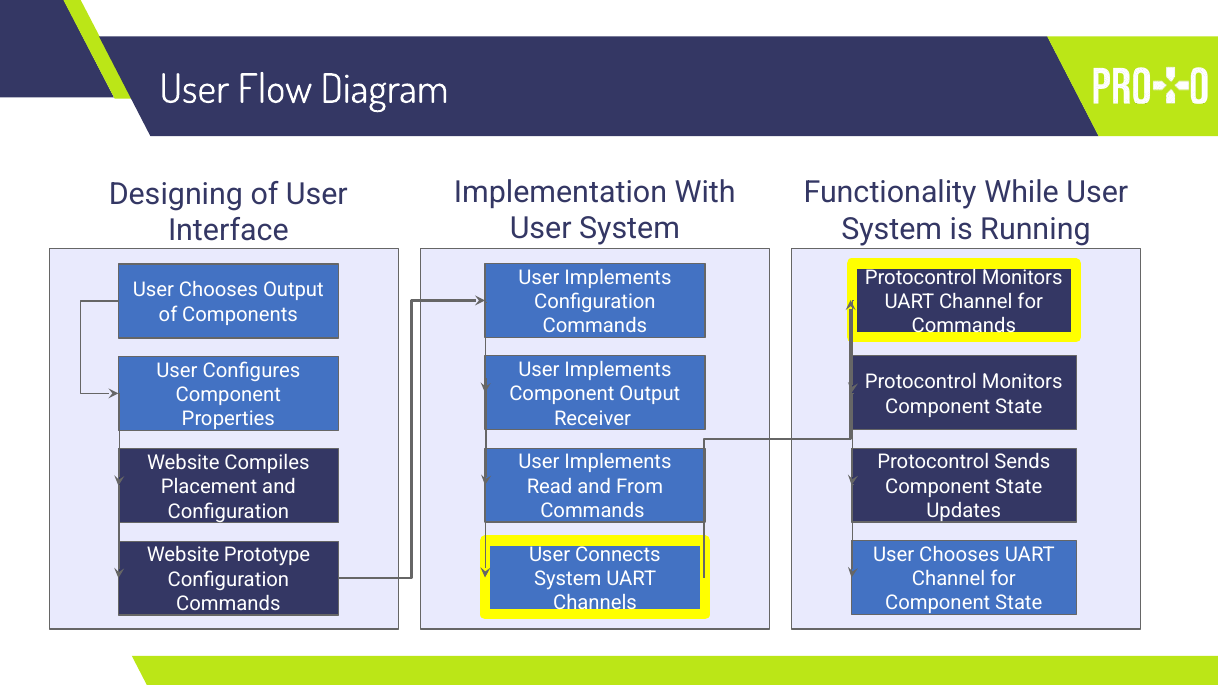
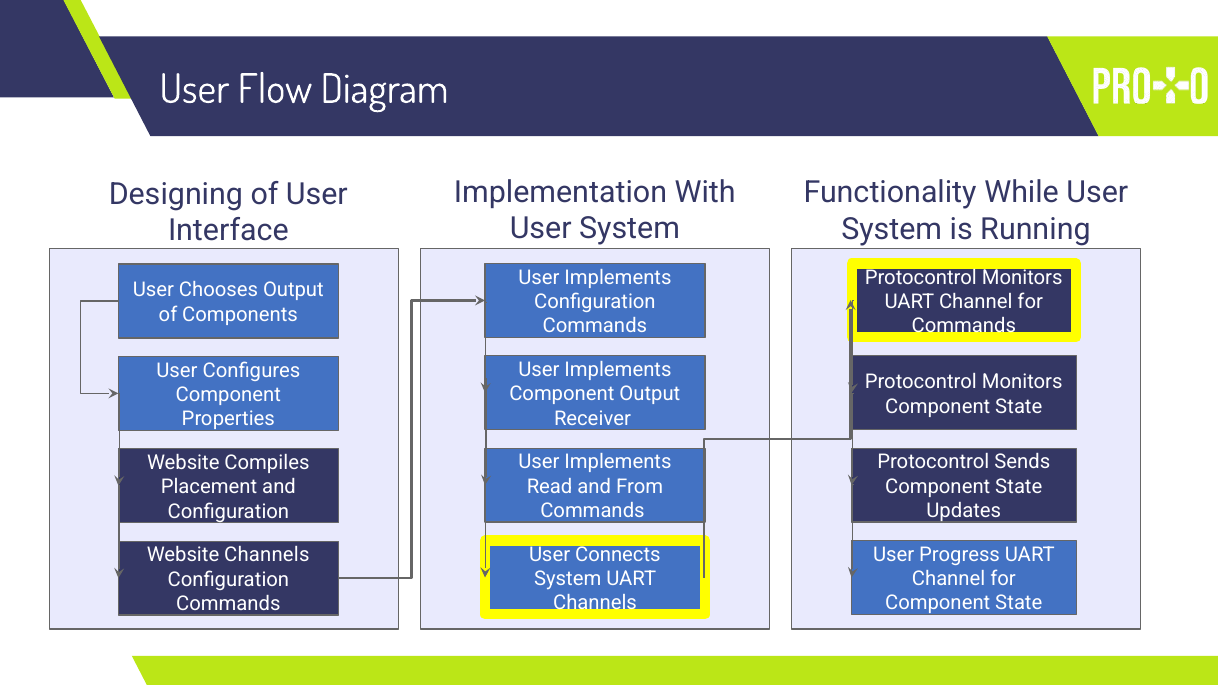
Chooses: Chooses -> Progress (960, 555)
Website Prototype: Prototype -> Channels (267, 555)
